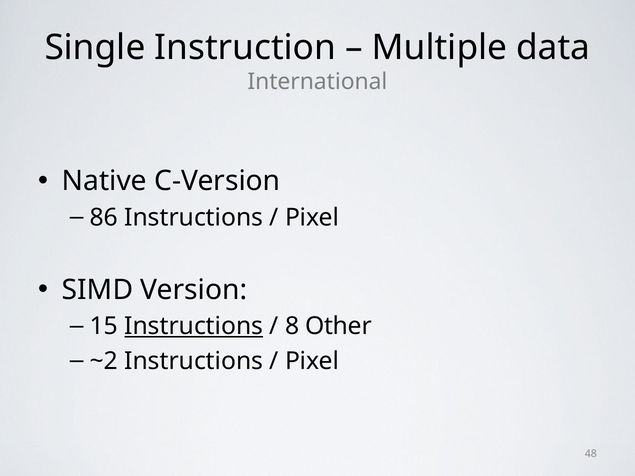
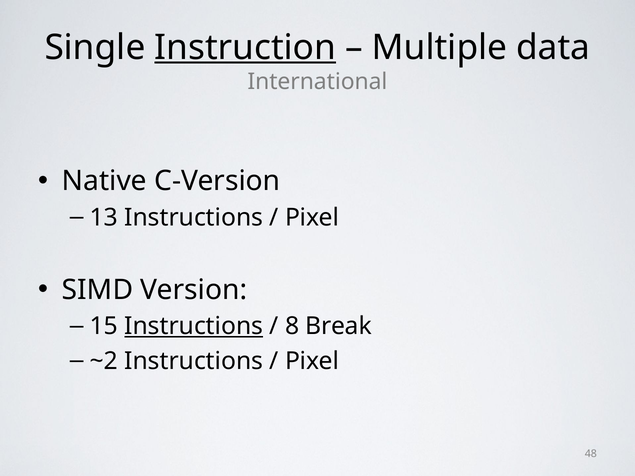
Instruction underline: none -> present (245, 47)
86: 86 -> 13 (104, 218)
Other: Other -> Break (339, 326)
